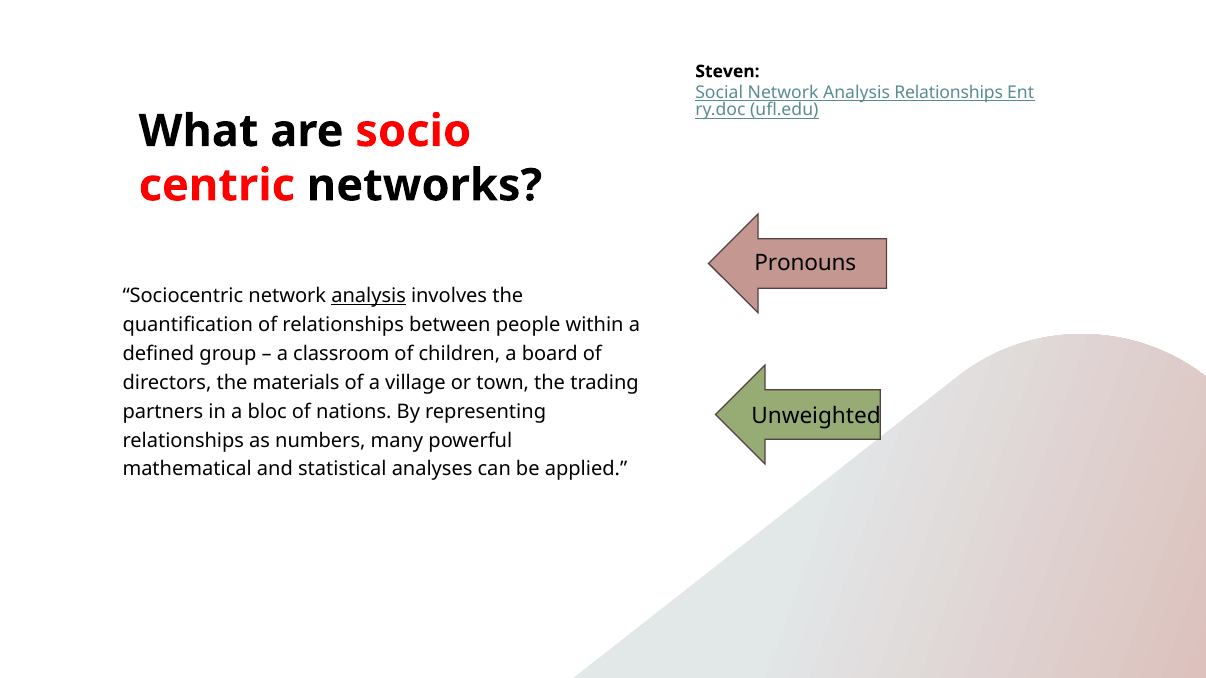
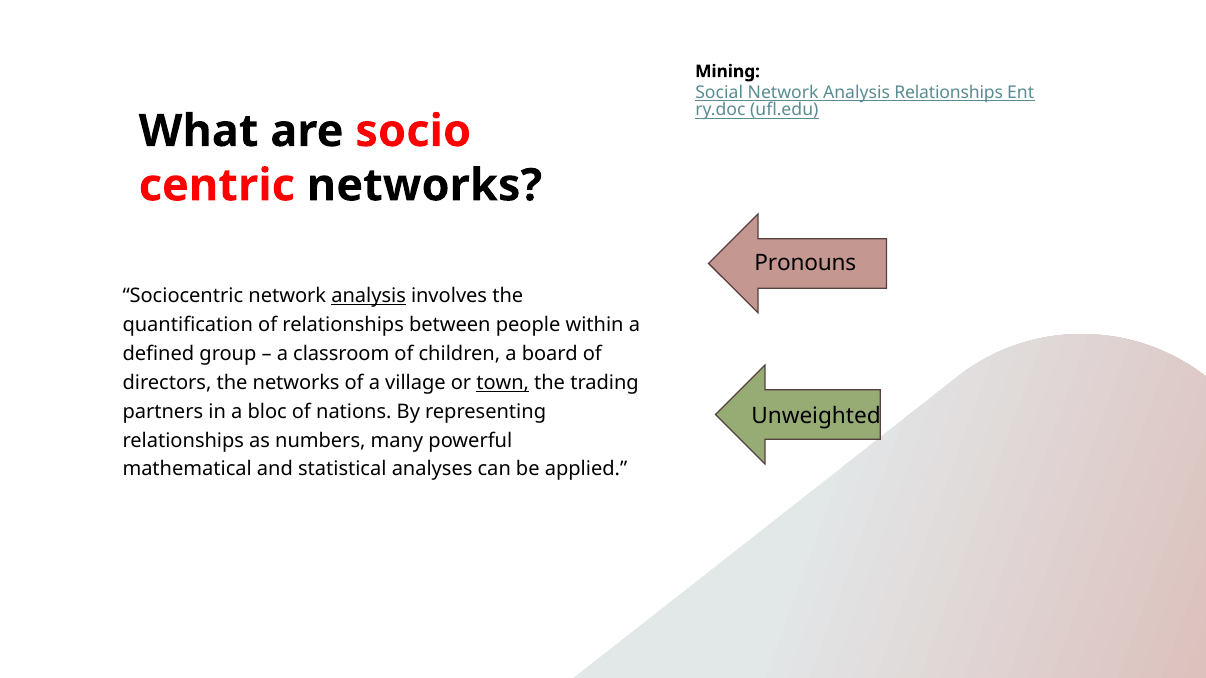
Steven: Steven -> Mining (727, 71)
the materials: materials -> networks (296, 383)
town underline: none -> present (503, 383)
